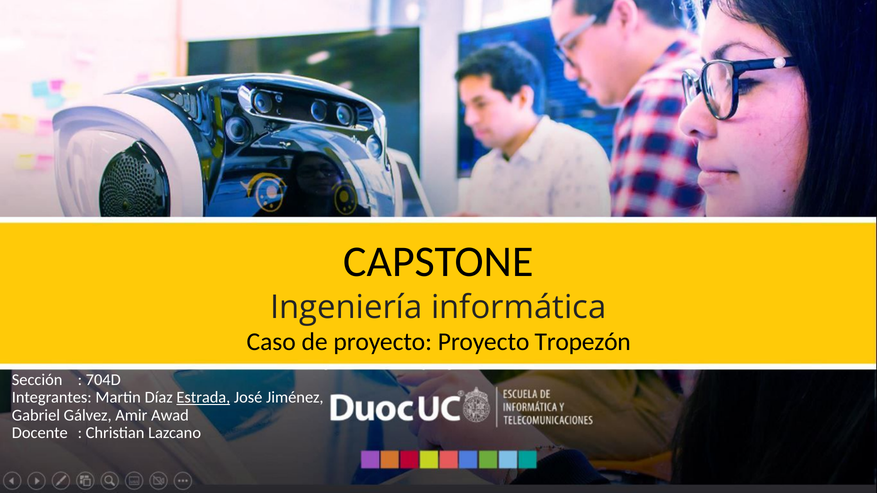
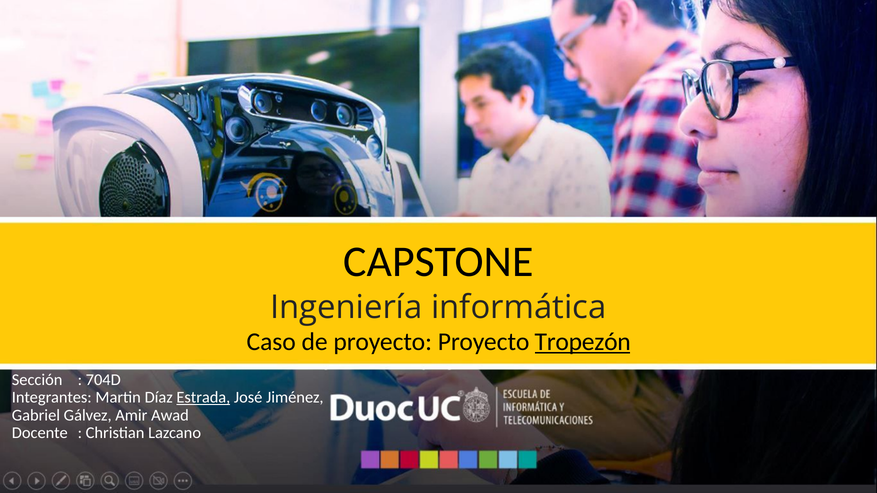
Tropezón underline: none -> present (583, 342)
